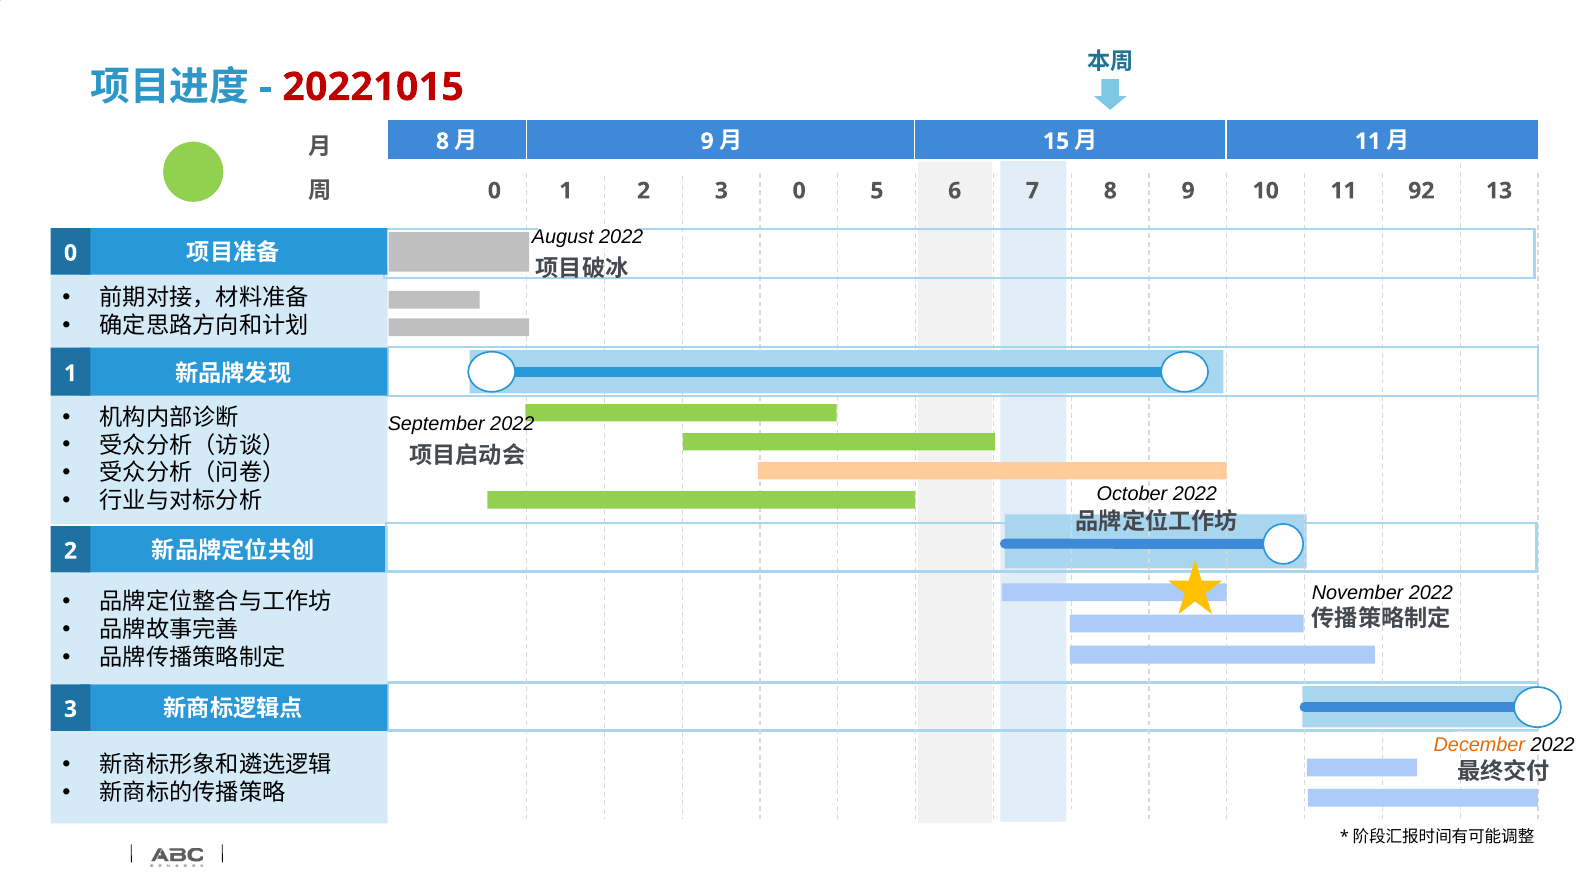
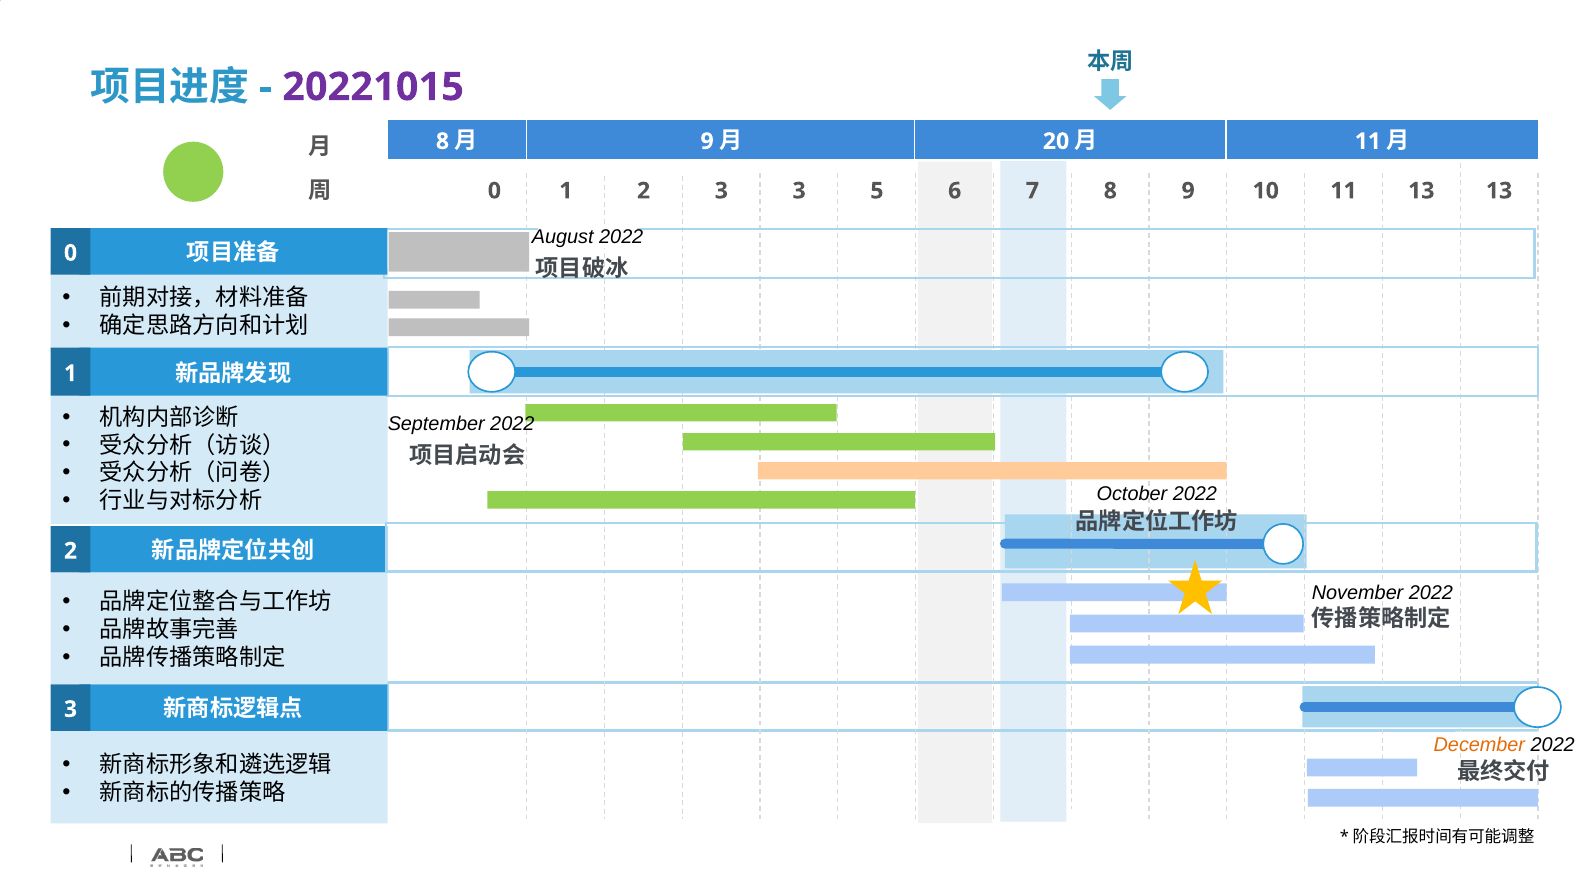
20221015 colour: red -> purple (373, 87)
15: 15 -> 20 (1056, 141)
1 2 3 0: 0 -> 3 (799, 191)
11 92: 92 -> 13 (1421, 191)
